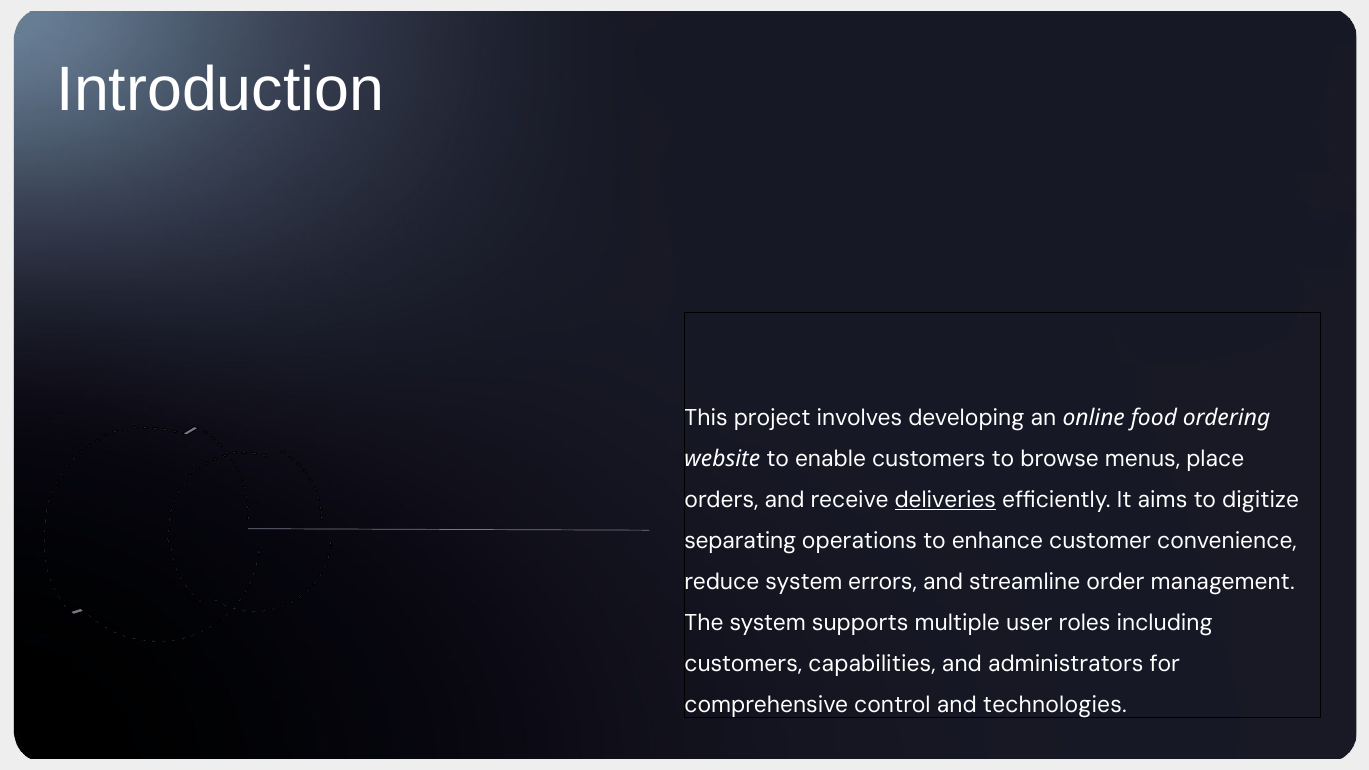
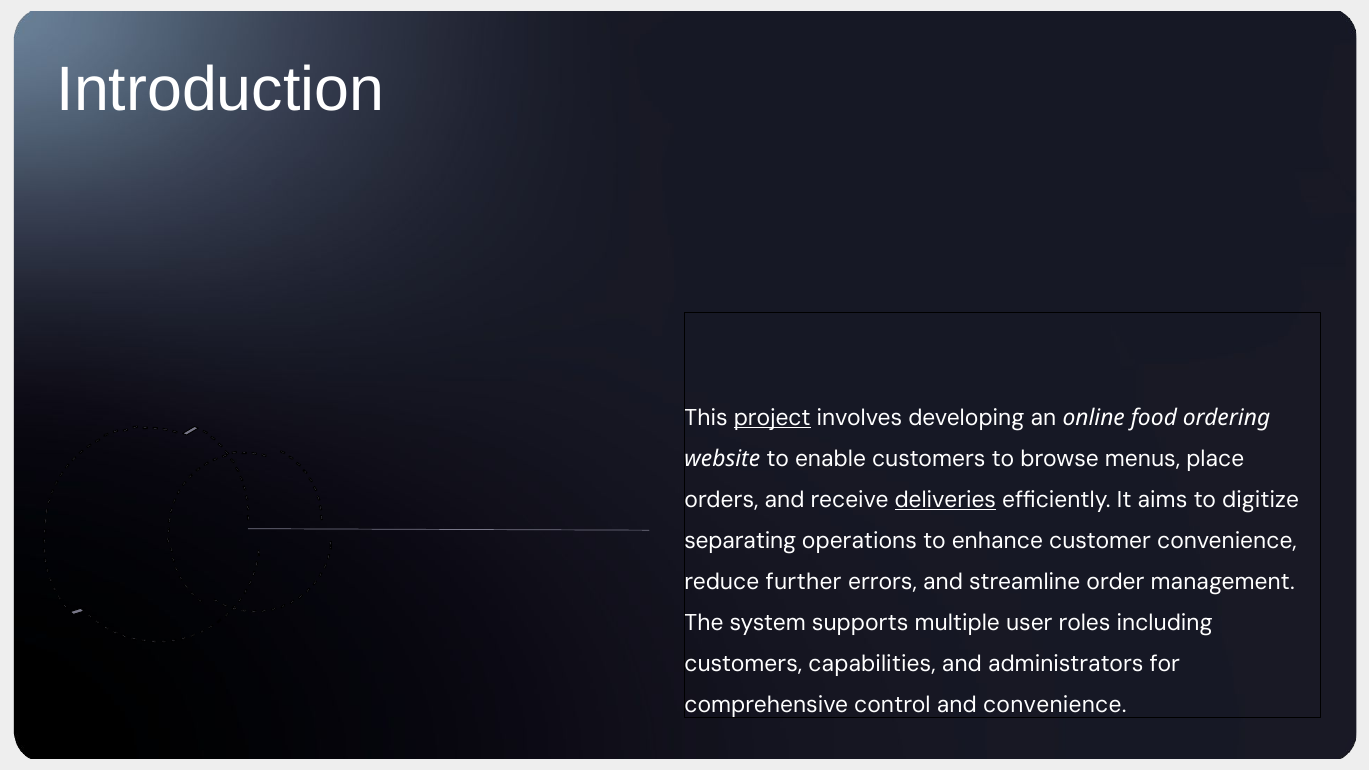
project underline: none -> present (772, 418)
reduce system: system -> further (804, 582)
and technologies: technologies -> convenience (1055, 705)
